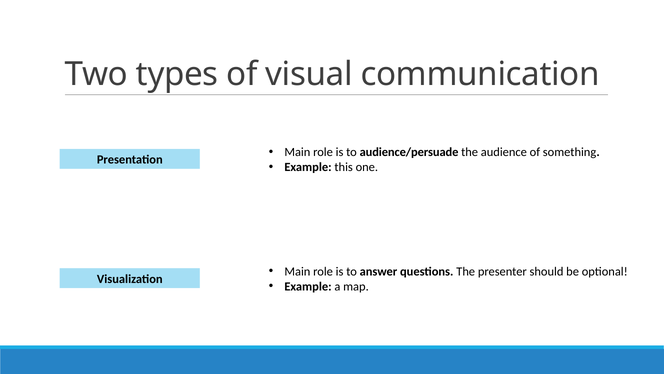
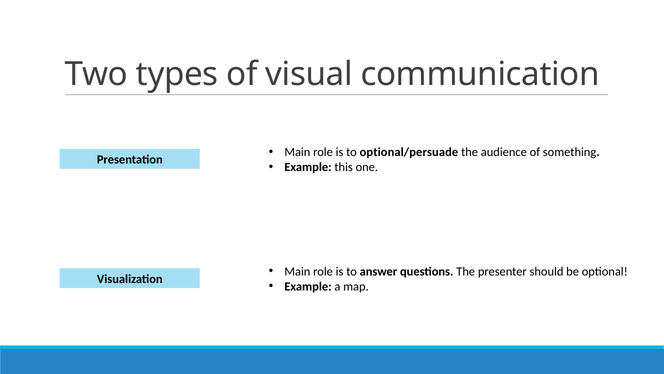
audience/persuade: audience/persuade -> optional/persuade (409, 152)
